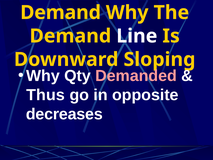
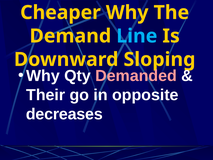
Demand: Demand -> Cheaper (61, 13)
Line colour: white -> light blue (137, 36)
Thus: Thus -> Their (46, 95)
